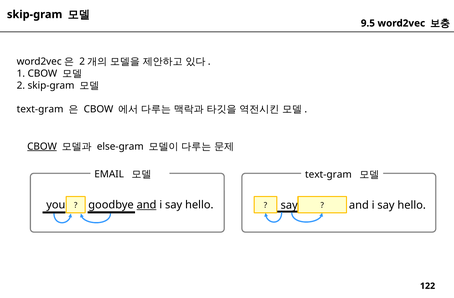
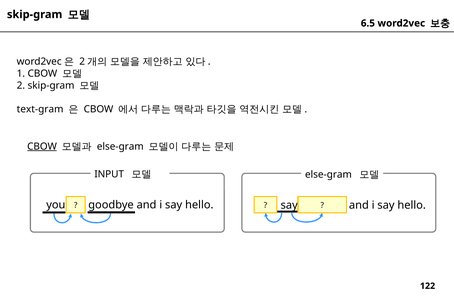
9.5: 9.5 -> 6.5 (368, 23)
EMAIL: EMAIL -> INPUT (109, 174)
text-gram: text-gram -> else-gram (328, 175)
and underline: present -> none (147, 205)
